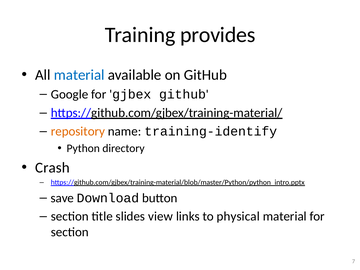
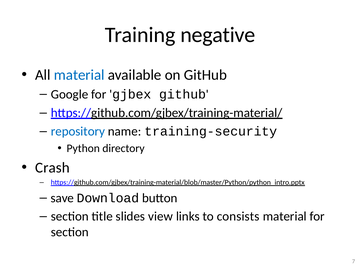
provides: provides -> negative (218, 35)
repository colour: orange -> blue (78, 131)
training-identify: training-identify -> training-security (211, 131)
physical: physical -> consists (238, 216)
